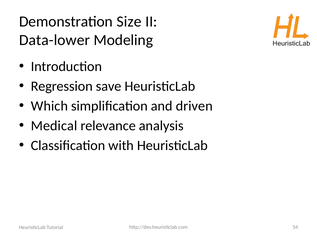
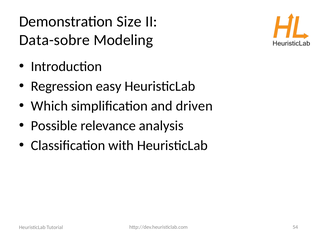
Data-lower: Data-lower -> Data-sobre (54, 40)
save: save -> easy (109, 86)
Medical: Medical -> Possible (54, 126)
